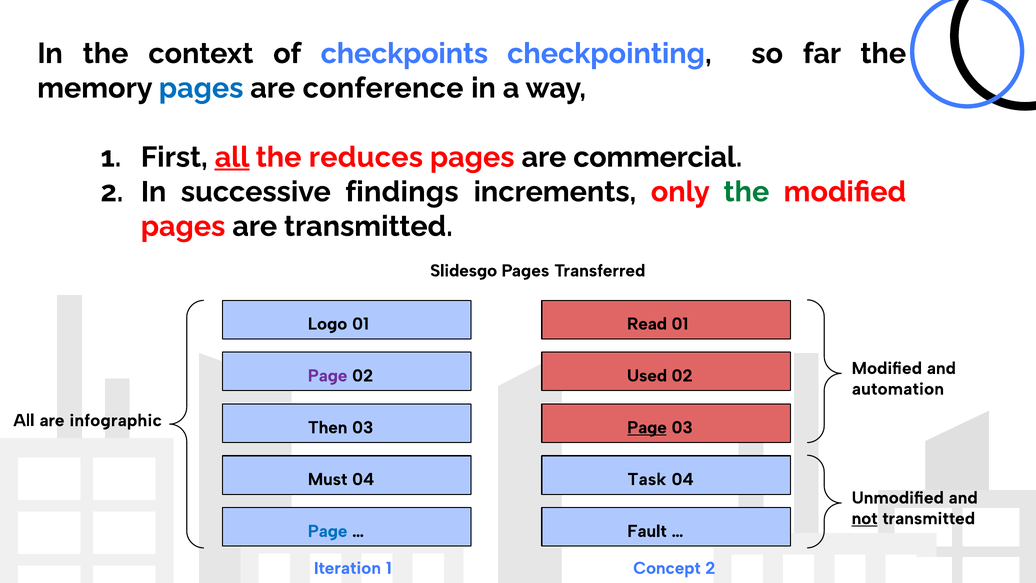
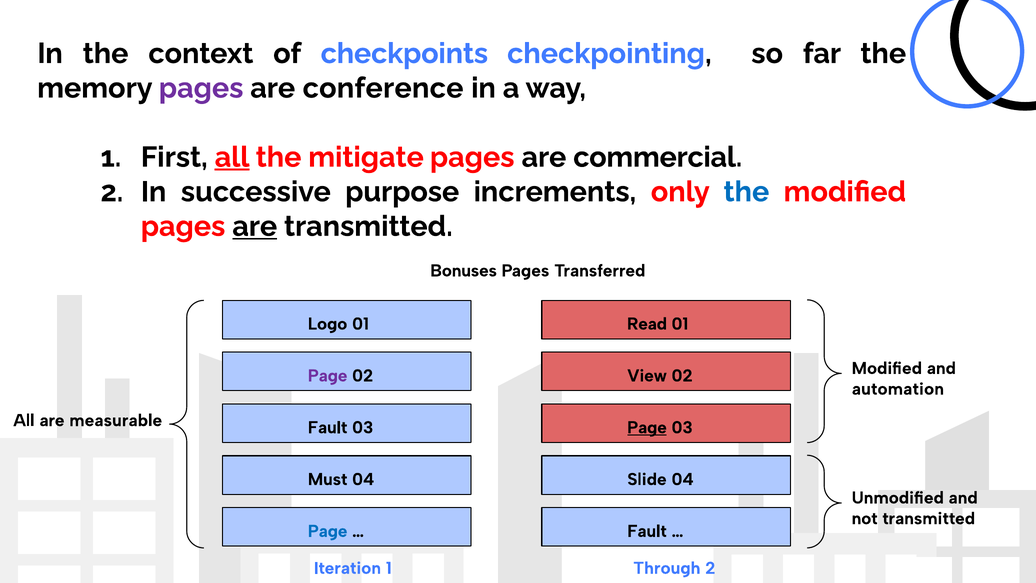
pages colour: blue -> purple (201, 88)
reduces: reduces -> mitigate (366, 157)
findings: findings -> purpose (402, 192)
the colour: green -> blue (746, 192)
are underline: none -> present (255, 226)
Slidesgo: Slidesgo -> Bonuses (464, 271)
Used: Used -> View (647, 376)
infographic: infographic -> measurable (116, 420)
Then: Then -> Fault (328, 427)
Task: Task -> Slide (647, 479)
not underline: present -> none (865, 518)
Concept: Concept -> Through (667, 568)
